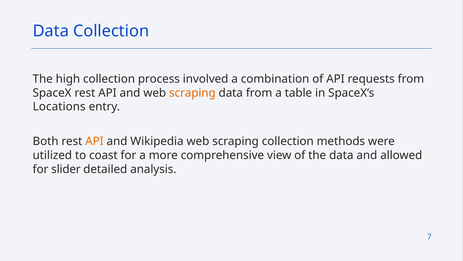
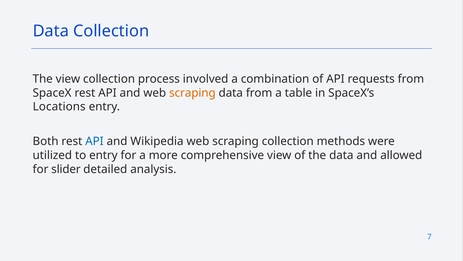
The high: high -> view (68, 79)
API colour: orange -> blue (94, 141)
to coast: coast -> entry (103, 155)
